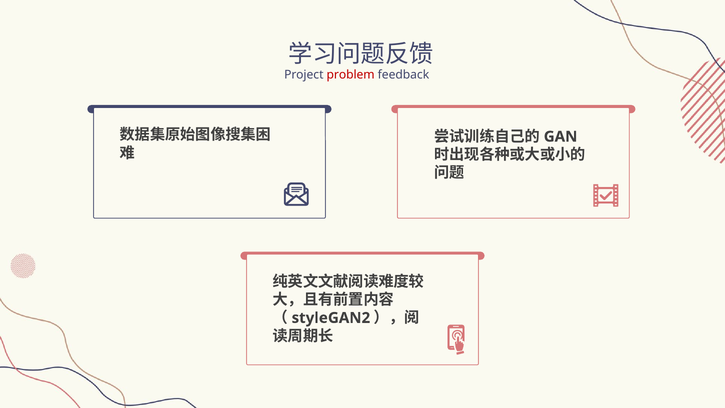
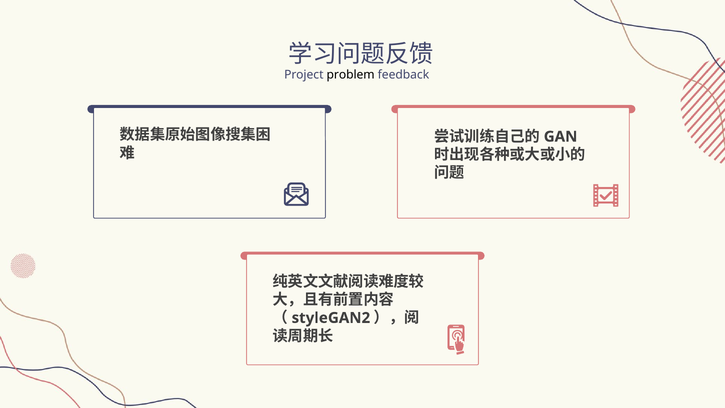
problem colour: red -> black (351, 75)
